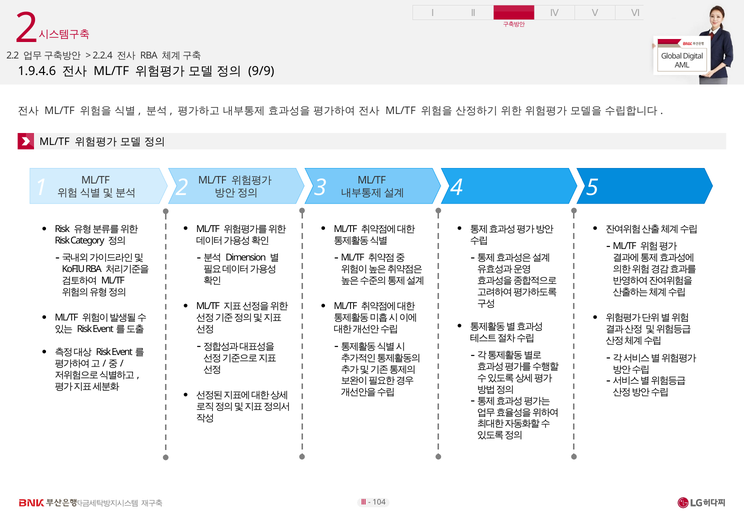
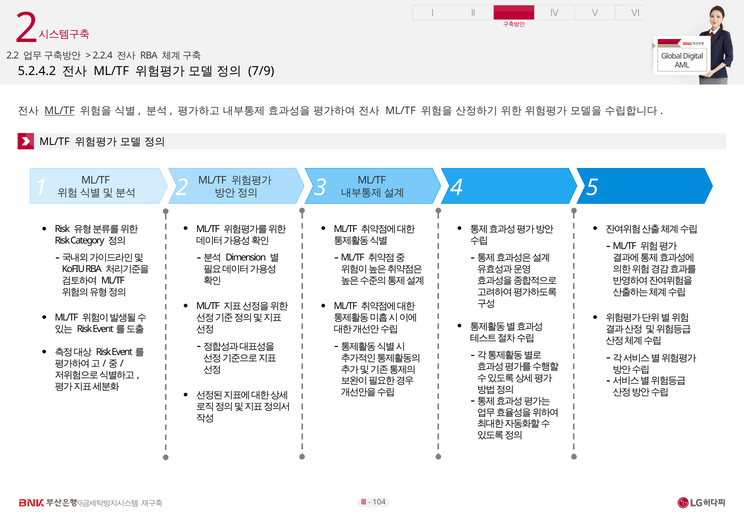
1.9.4.6: 1.9.4.6 -> 5.2.4.2 (37, 71)
9/9: 9/9 -> 7/9 (261, 71)
ML/TF underline: none -> present (60, 111)
